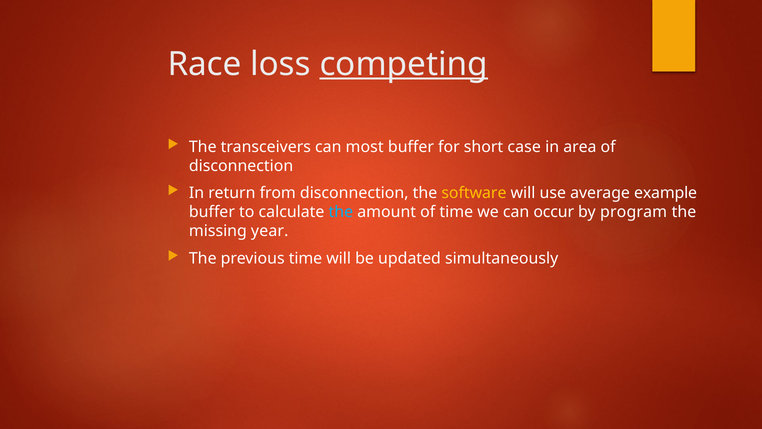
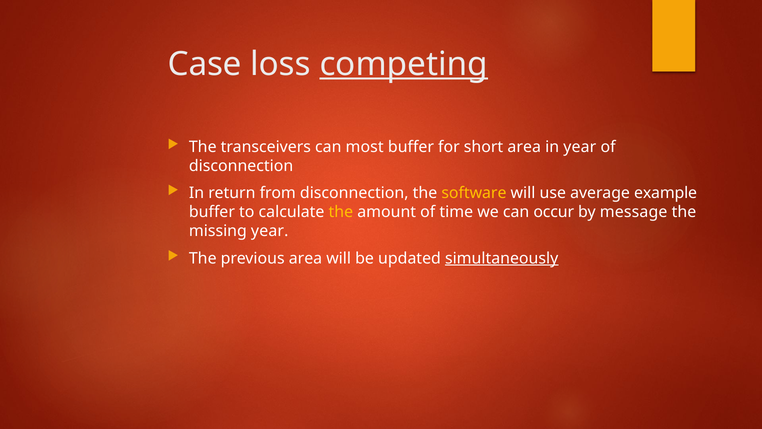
Race: Race -> Case (205, 64)
short case: case -> area (524, 147)
in area: area -> year (580, 147)
the colour: light blue -> yellow (341, 212)
program: program -> message (634, 212)
previous time: time -> area (305, 258)
simultaneously underline: none -> present (502, 258)
